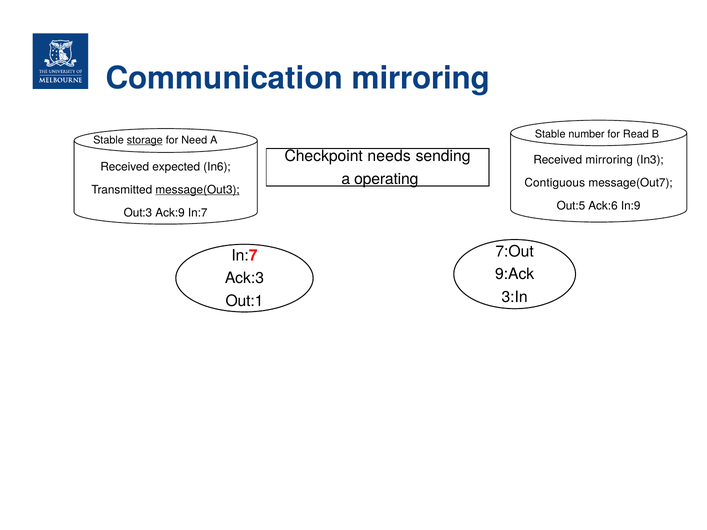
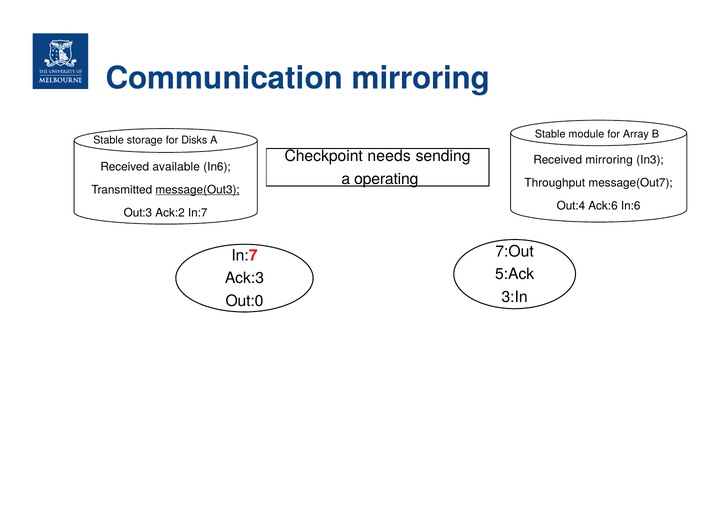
number: number -> module (586, 134)
Read: Read -> Array (636, 134)
storage underline: present -> none (145, 140)
Need: Need -> Disks (194, 140)
expected: expected -> available (176, 167)
Contiguous: Contiguous -> Throughput (555, 183)
Out:5: Out:5 -> Out:4 (571, 206)
In:9: In:9 -> In:6 (631, 206)
Ack:9: Ack:9 -> Ack:2 (170, 213)
9:Ack: 9:Ack -> 5:Ack (515, 274)
Out:1: Out:1 -> Out:0 (244, 301)
